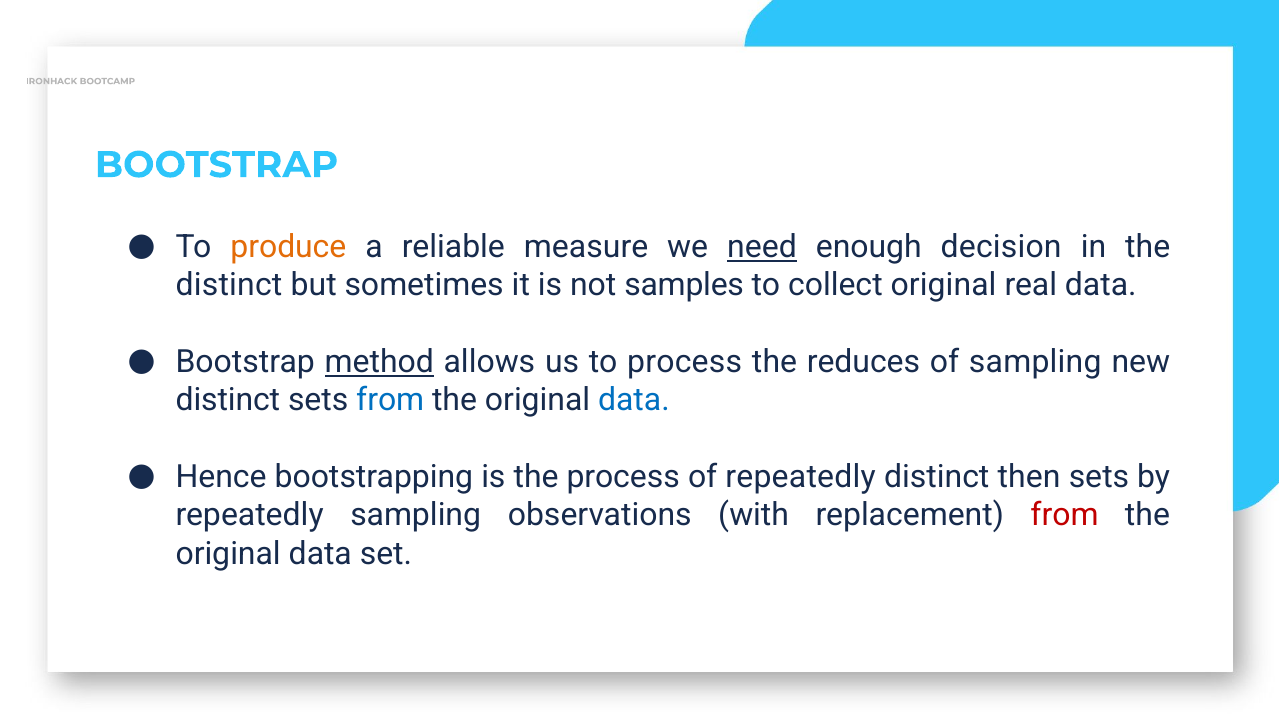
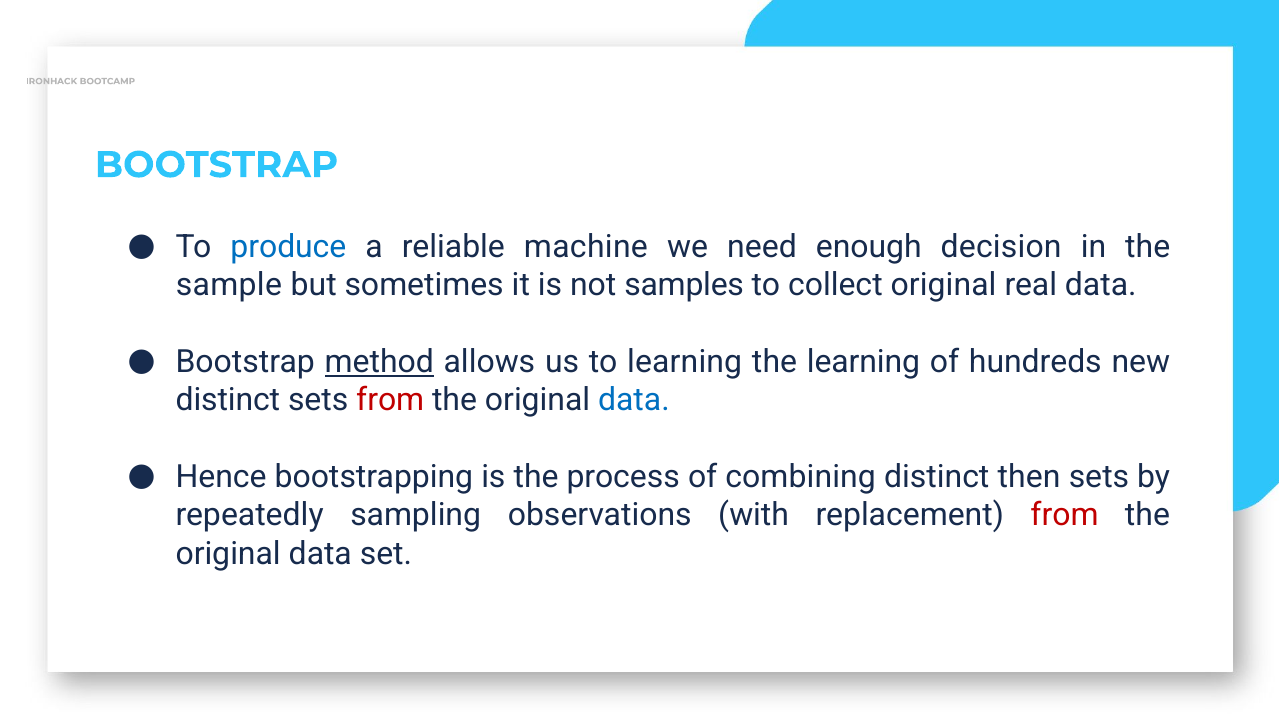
produce colour: orange -> blue (288, 247)
measure: measure -> machine (586, 247)
need underline: present -> none (762, 247)
distinct: distinct -> sample (229, 285)
to process: process -> learning (685, 362)
the reduces: reduces -> learning (863, 362)
of sampling: sampling -> hundreds (1035, 362)
from colour: blue -> red (390, 400)
of repeatedly: repeatedly -> combining (801, 477)
